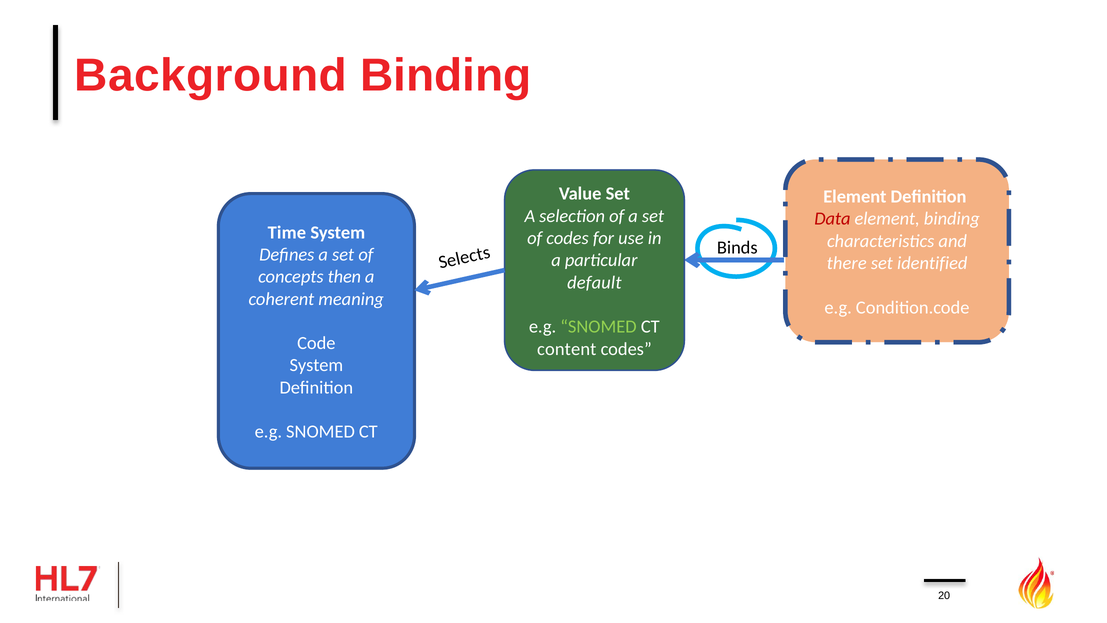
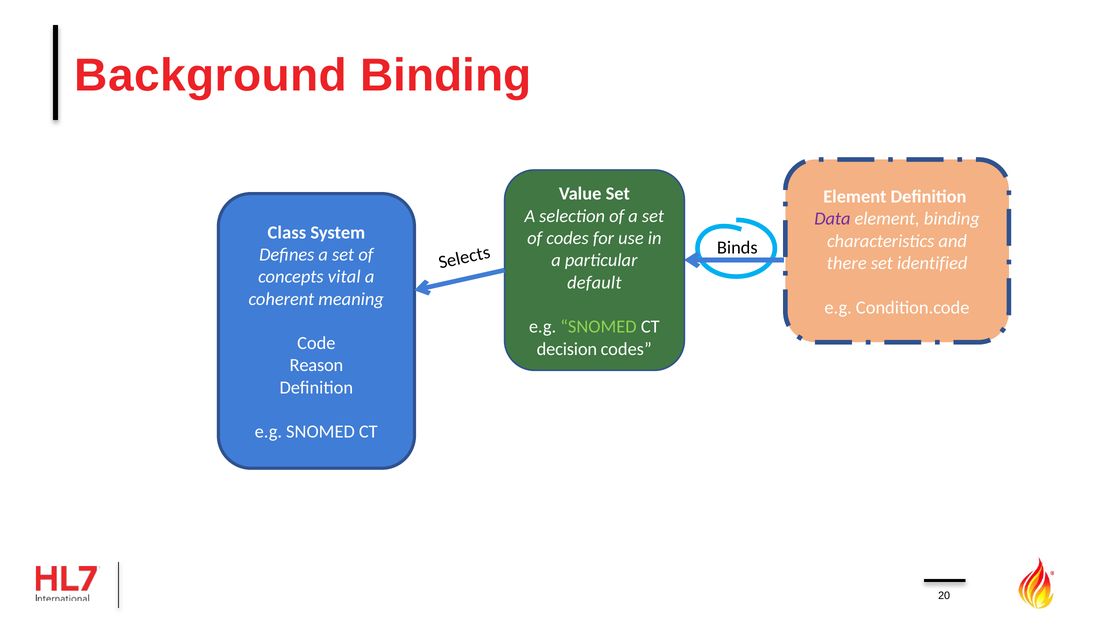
Data colour: red -> purple (832, 219)
Time: Time -> Class (287, 232)
then: then -> vital (344, 277)
content: content -> decision (567, 349)
System: System -> Reason (316, 365)
